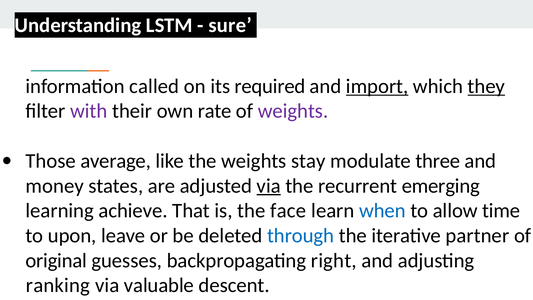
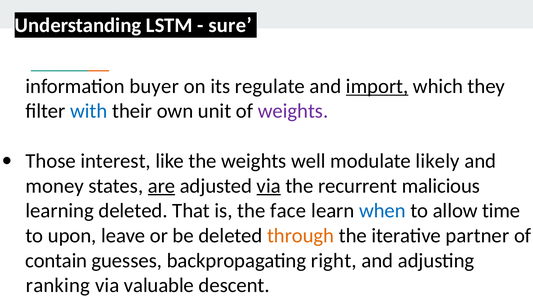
called: called -> buyer (154, 86)
required: required -> regulate (270, 86)
they underline: present -> none (486, 86)
with colour: purple -> blue (89, 111)
rate: rate -> unit (215, 111)
average: average -> interest (116, 161)
stay: stay -> well (308, 161)
three: three -> likely (438, 161)
are underline: none -> present (162, 186)
emerging: emerging -> malicious (441, 186)
learning achieve: achieve -> deleted (133, 211)
through colour: blue -> orange (301, 236)
original: original -> contain (56, 260)
